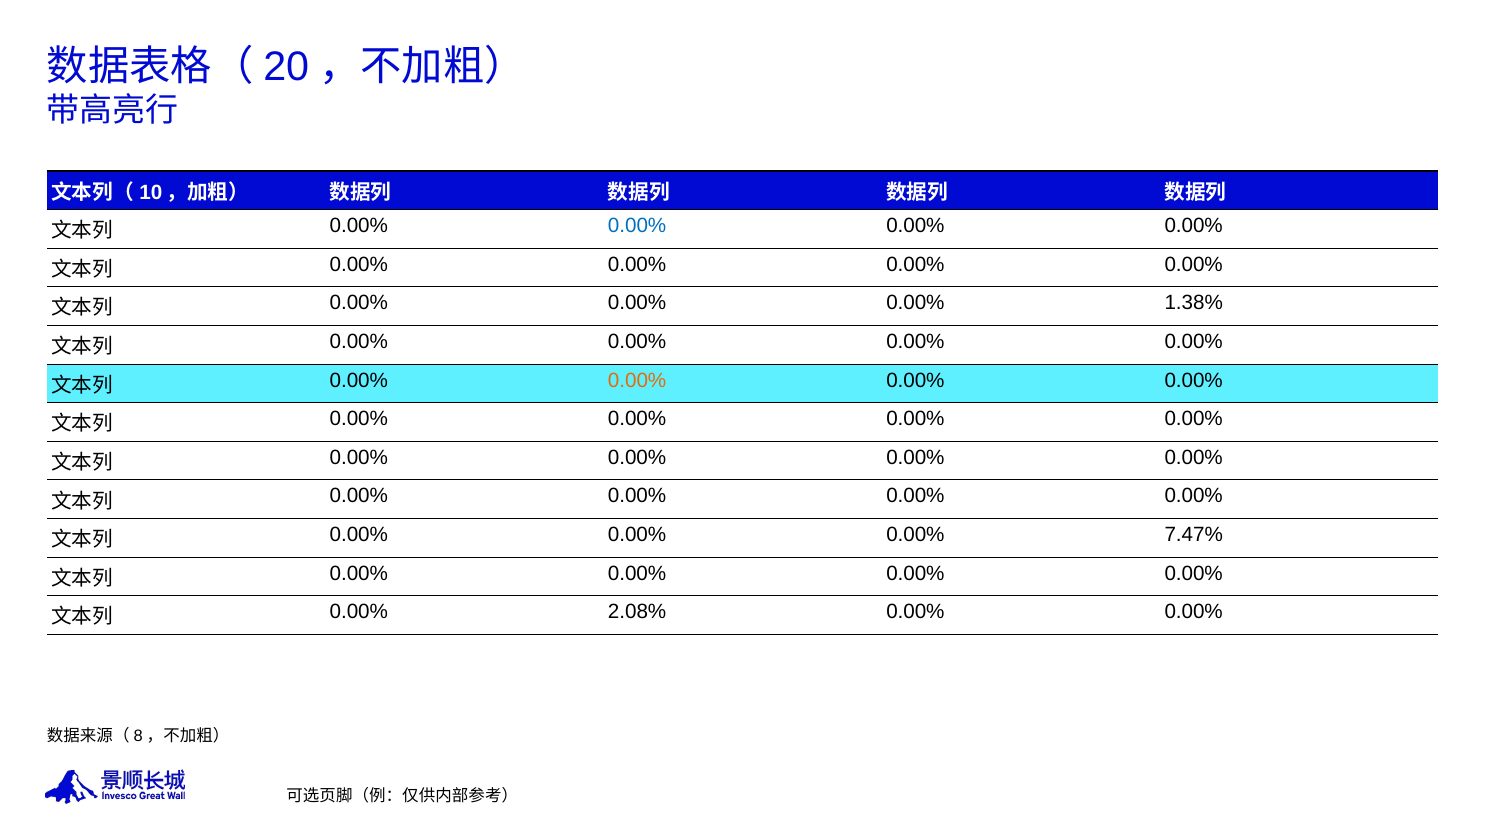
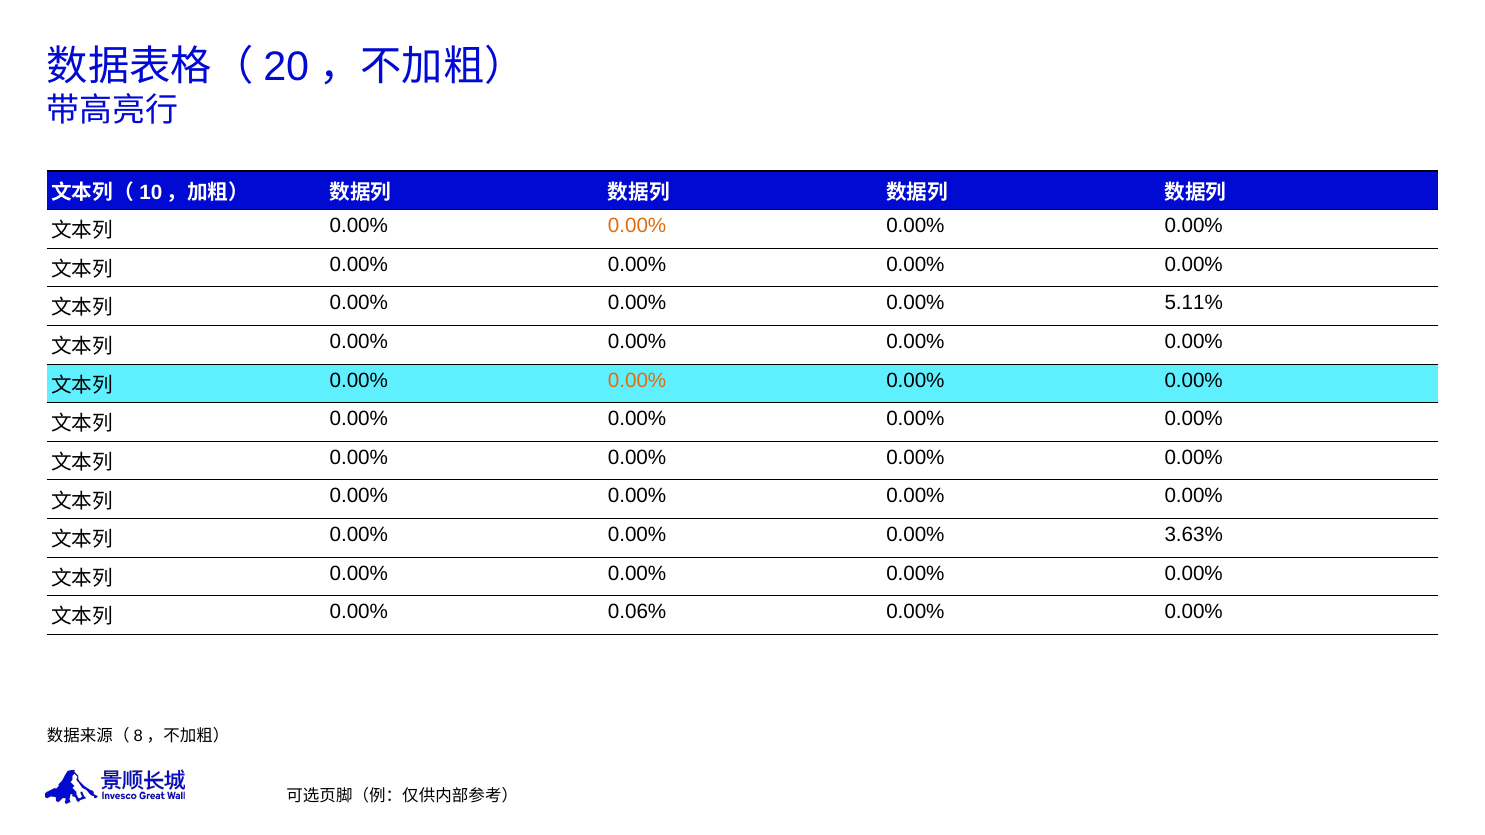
0.00% colour: blue -> orange (637, 226)
1.38%: 1.38% -> 5.11% (1194, 303)
7.47%: 7.47% -> 3.63% (1194, 535)
2.08%: 2.08% -> 0.06% (637, 612)
